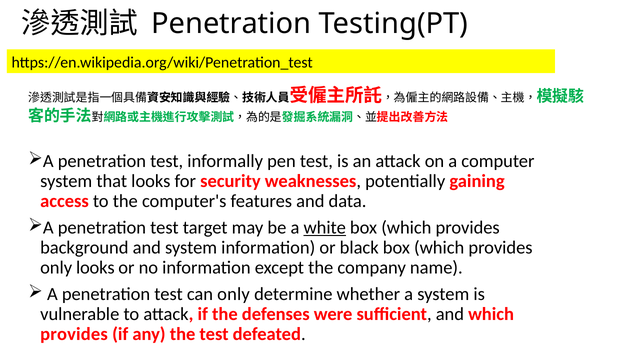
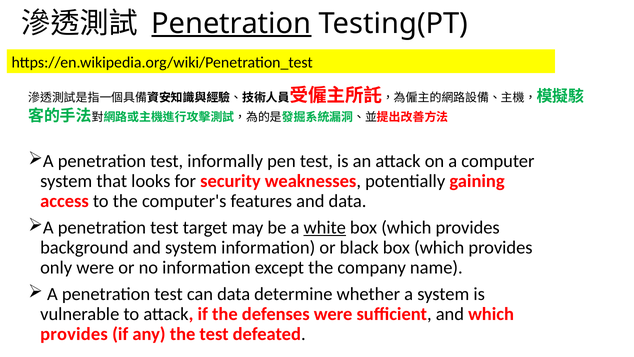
Penetration underline: none -> present (231, 24)
only looks: looks -> were (95, 267)
can only: only -> data (234, 294)
